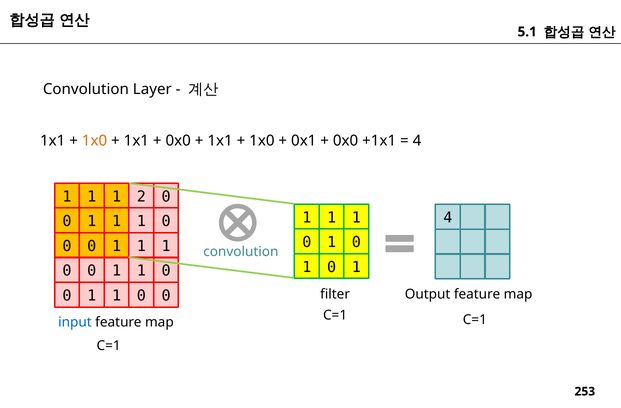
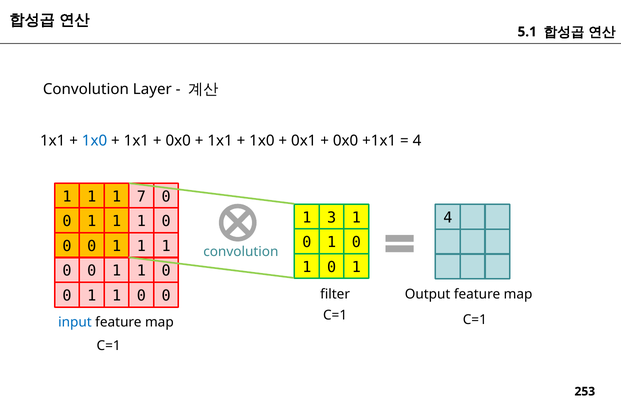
1x0 colour: orange -> blue (95, 141)
2: 2 -> 7 (141, 197)
1: 1 -> 3 (332, 218)
